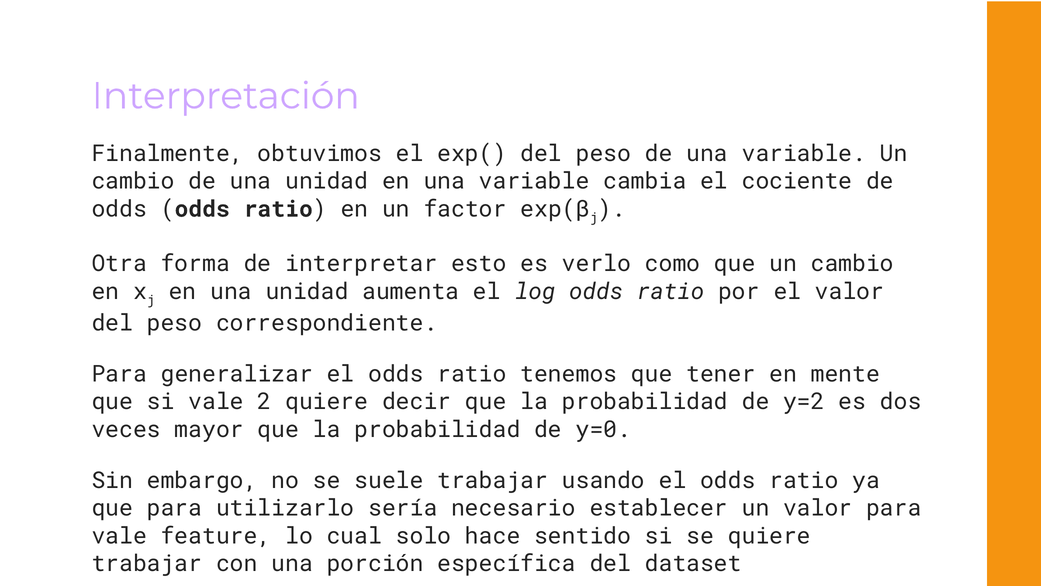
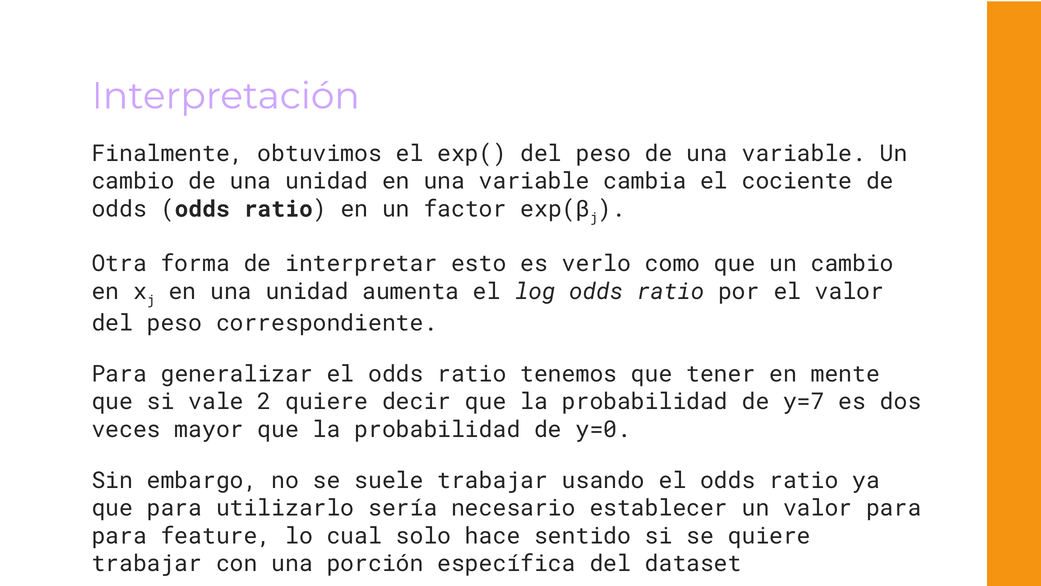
y=2: y=2 -> y=7 (804, 401)
vale: vale -> para (119, 536)
